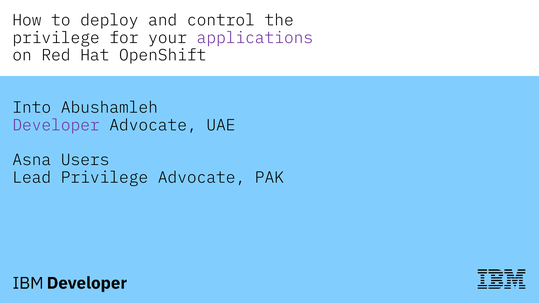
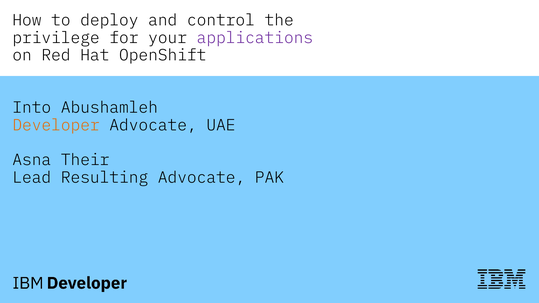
Developer colour: purple -> orange (56, 125)
Users: Users -> Their (85, 160)
Lead Privilege: Privilege -> Resulting (105, 177)
